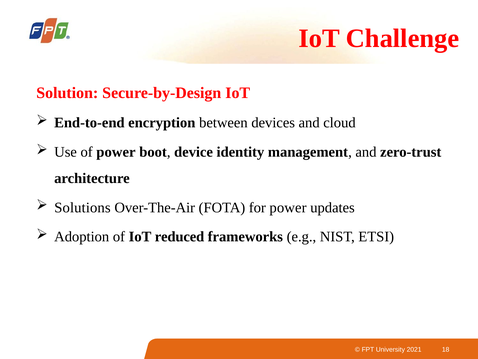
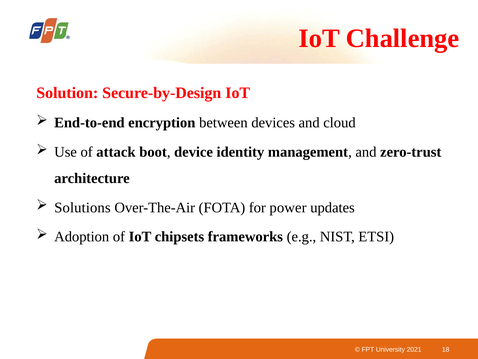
of power: power -> attack (116, 152)
reduced: reduced -> chipsets (179, 236)
